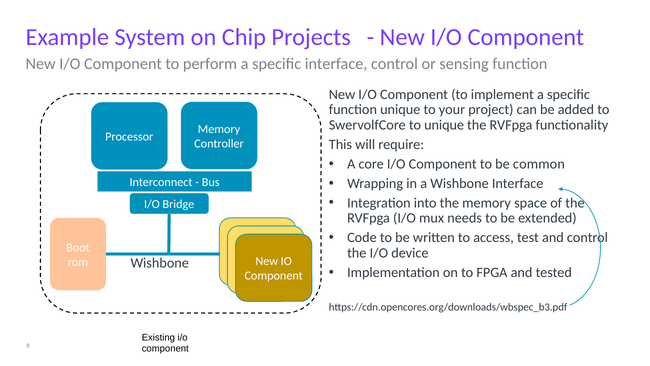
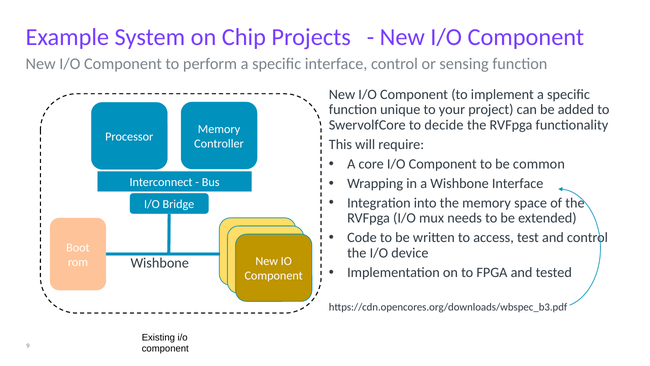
to unique: unique -> decide (444, 125)
